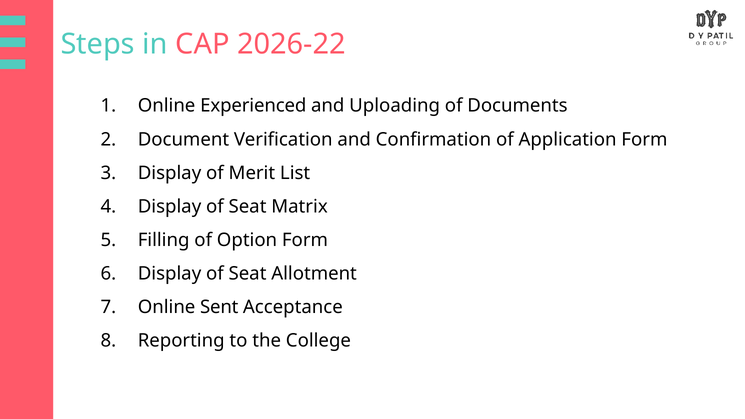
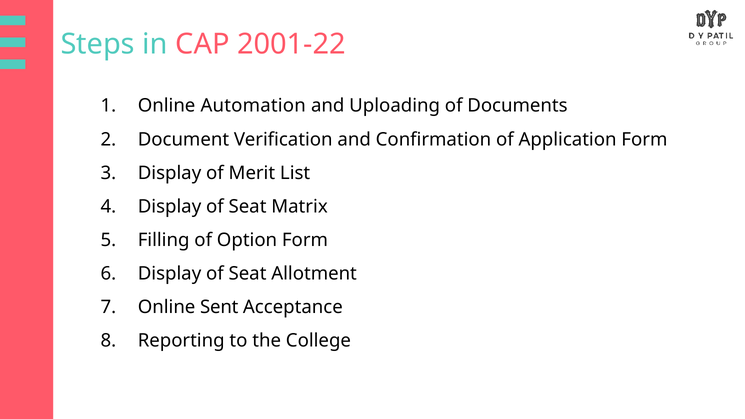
2026-22: 2026-22 -> 2001-22 (291, 44)
Experienced: Experienced -> Automation (253, 106)
